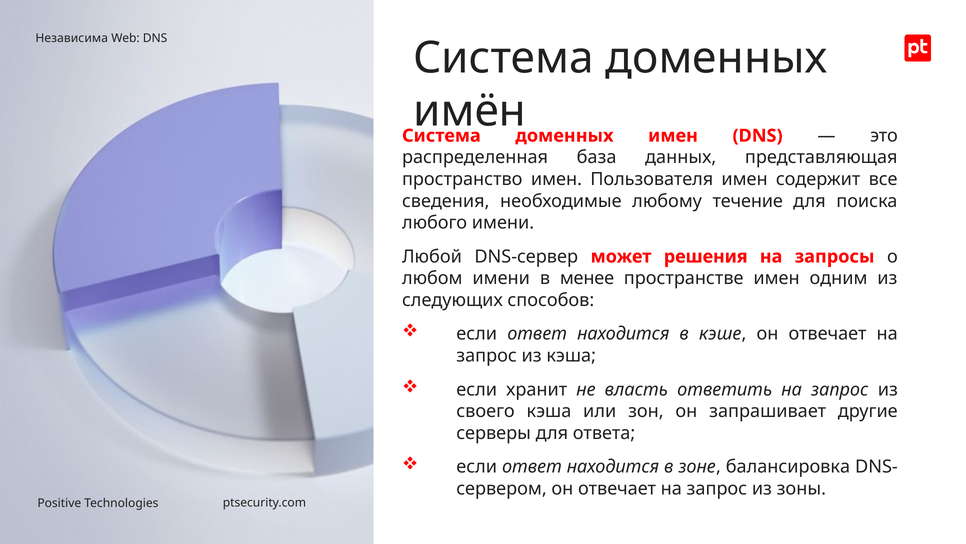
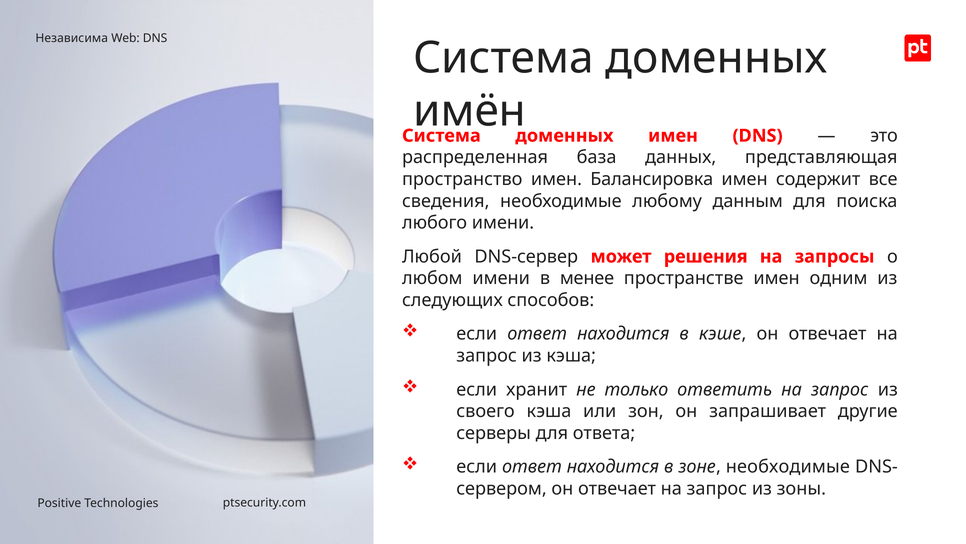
Пользователя: Пользователя -> Балансировка (652, 179)
течение: течение -> данным (748, 201)
власть: власть -> только (636, 389)
зоне балансировка: балансировка -> необходимые (788, 466)
